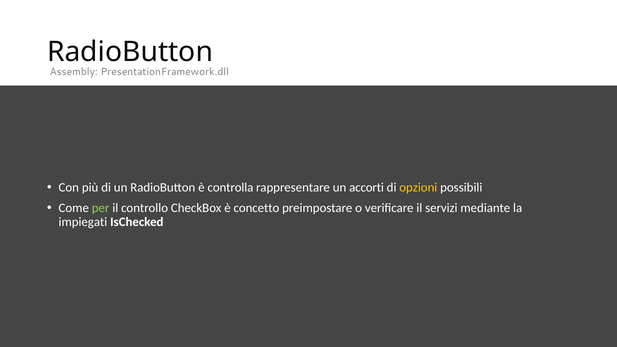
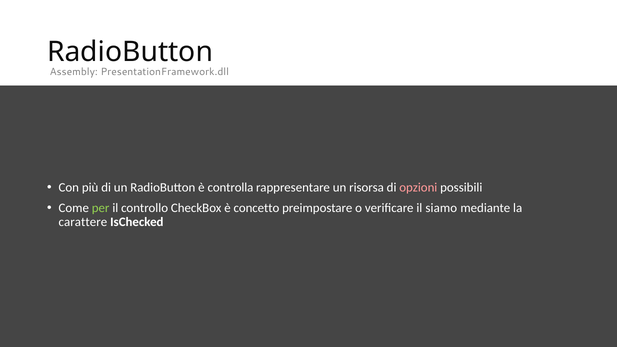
accorti: accorti -> risorsa (367, 188)
opzioni colour: yellow -> pink (418, 188)
servizi: servizi -> siamo (441, 208)
impiegati: impiegati -> carattere (83, 222)
